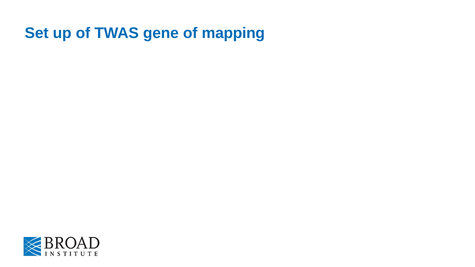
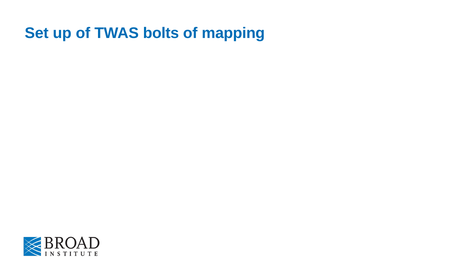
gene: gene -> bolts (161, 33)
